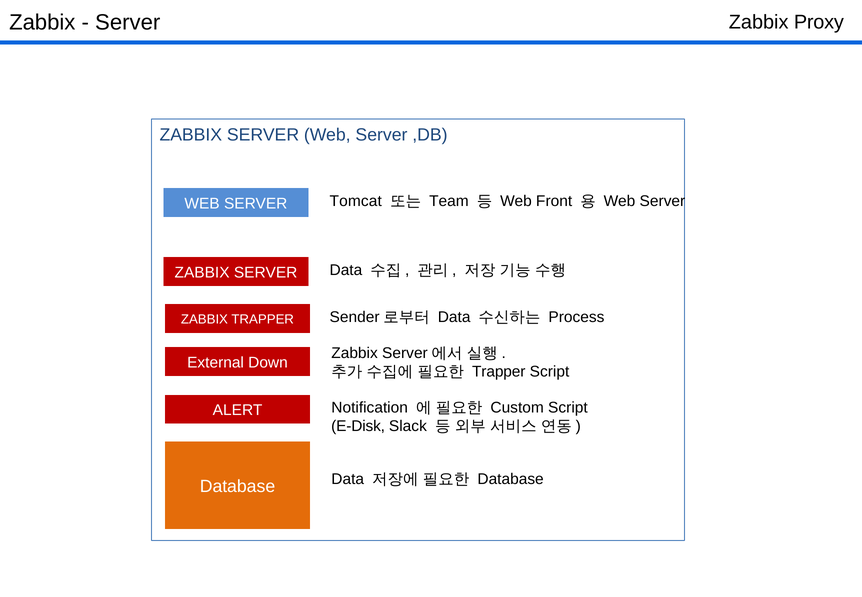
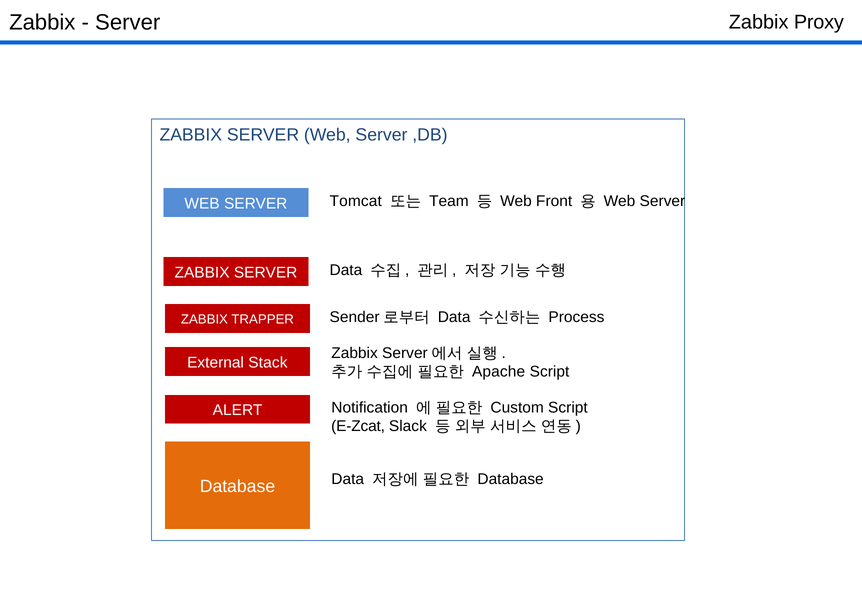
Down: Down -> Stack (268, 363)
Trapper: Trapper -> Apache (499, 372)
E-Disk: E-Disk -> E-Zcat (358, 426)
